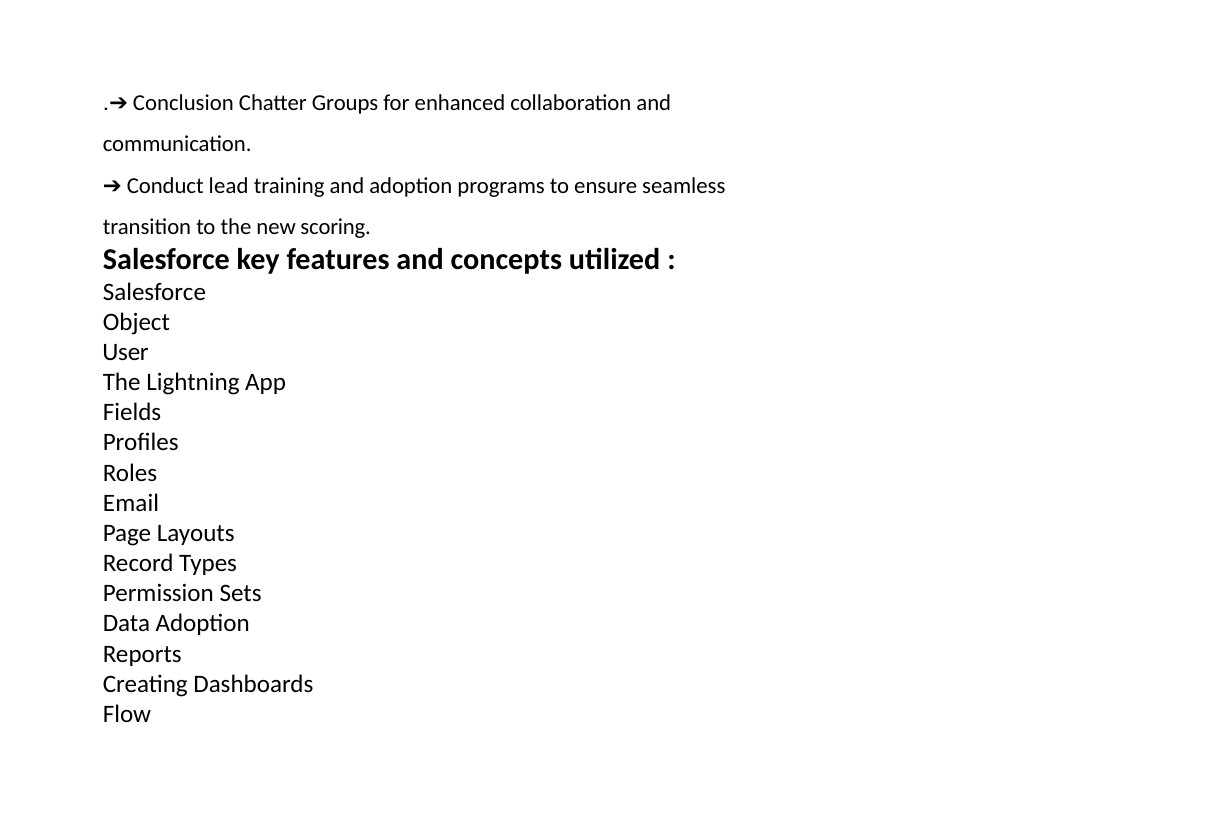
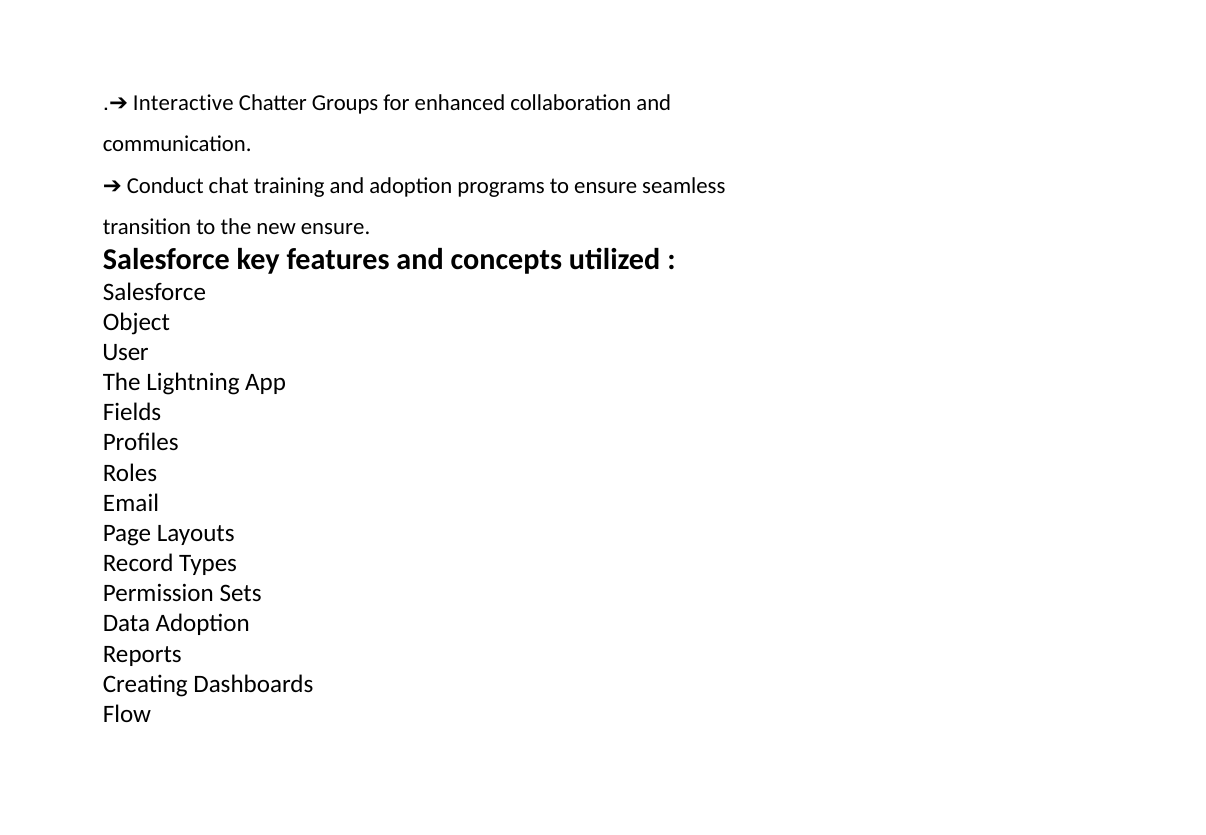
Conclusion: Conclusion -> Interactive (183, 103)
lead: lead -> chat (229, 186)
new scoring: scoring -> ensure (336, 227)
